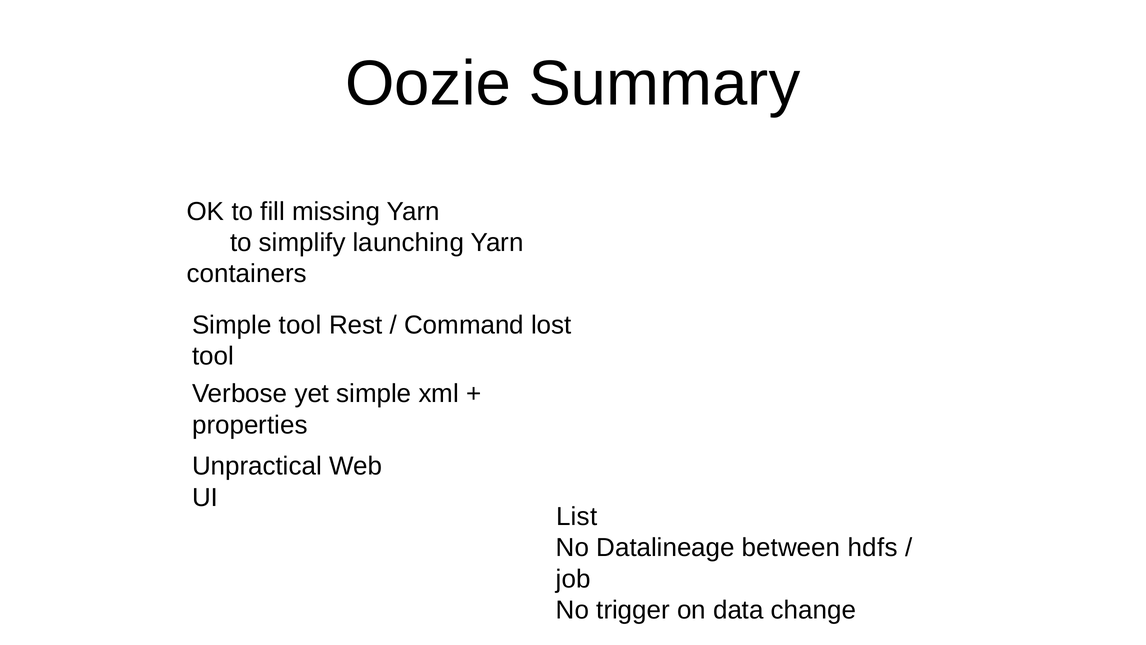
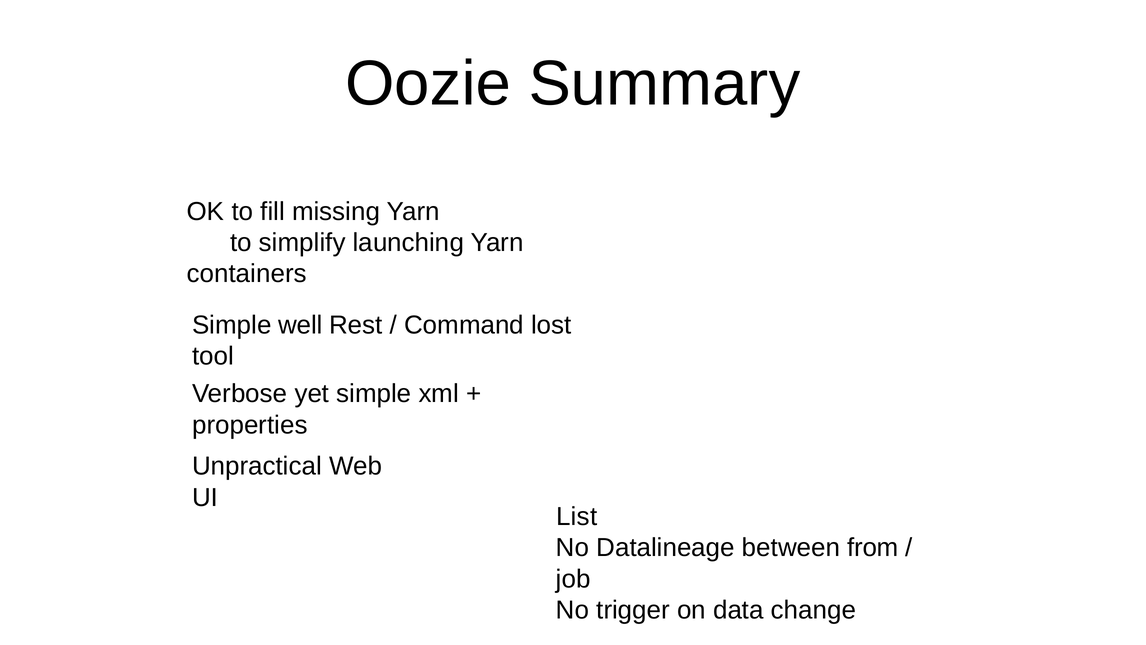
Simple tool: tool -> well (300, 325)
hdfs: hdfs -> from (873, 547)
